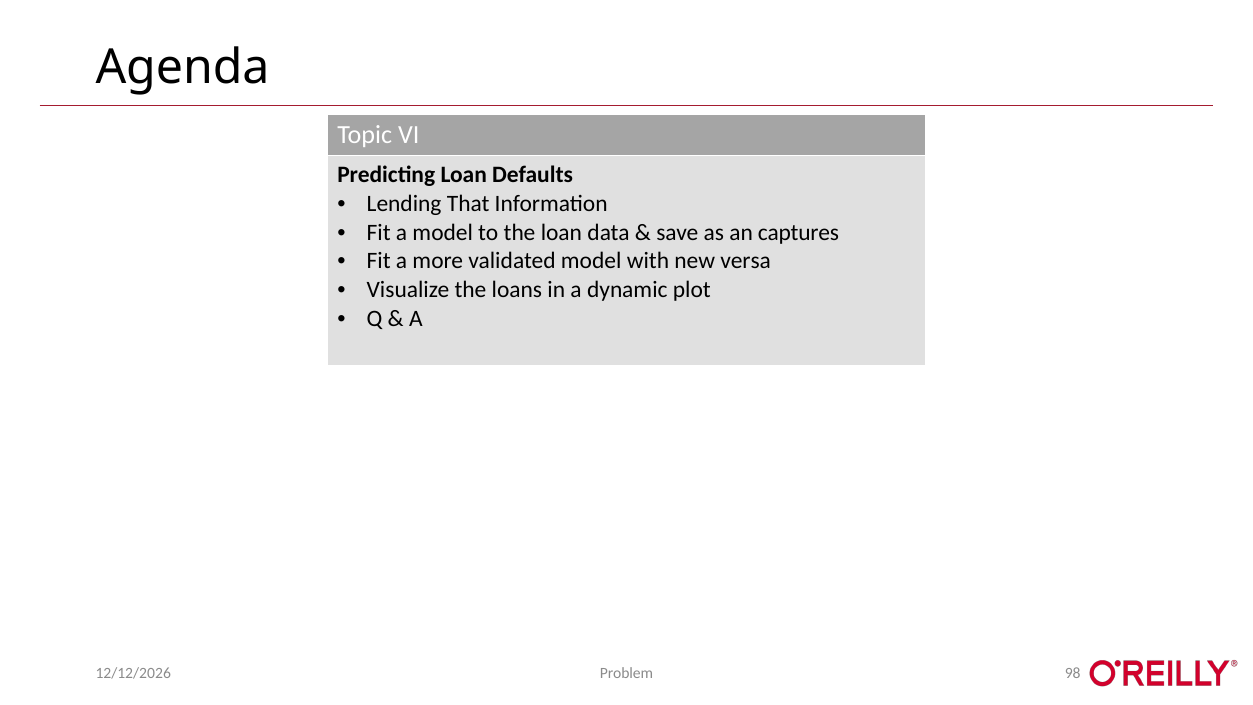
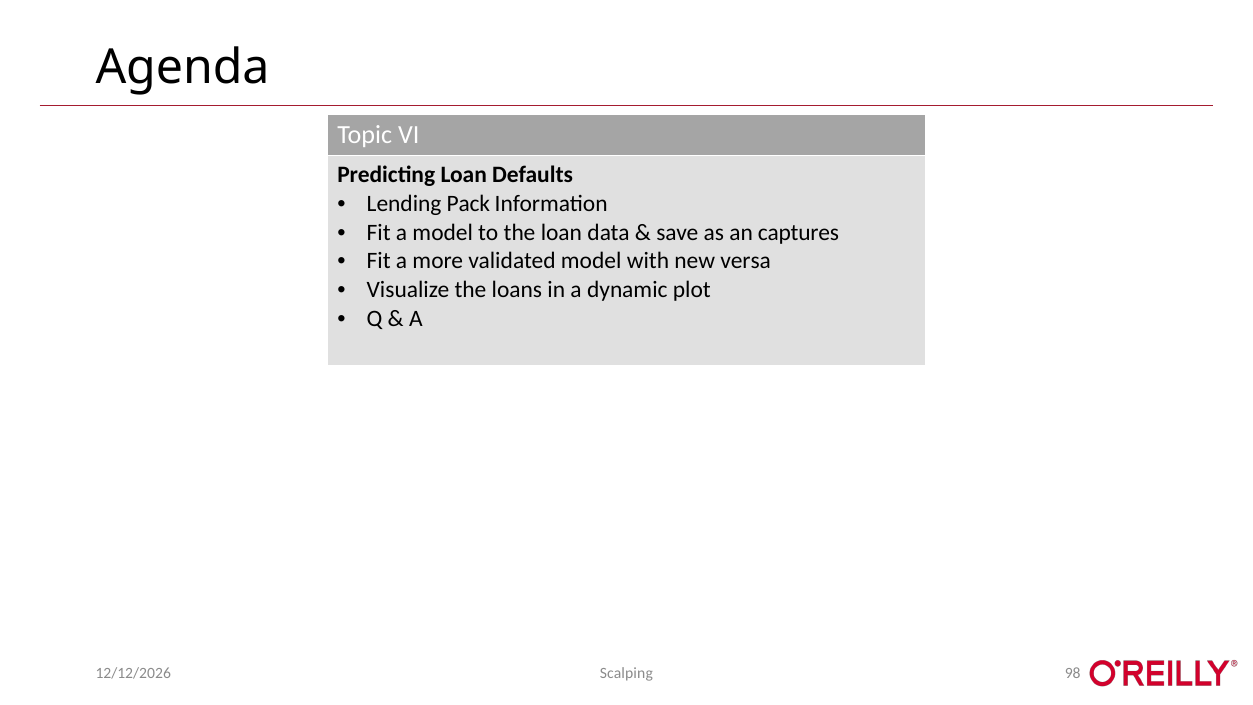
That: That -> Pack (468, 204)
Problem: Problem -> Scalping (626, 673)
